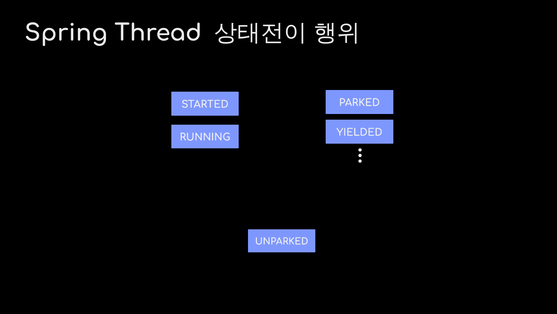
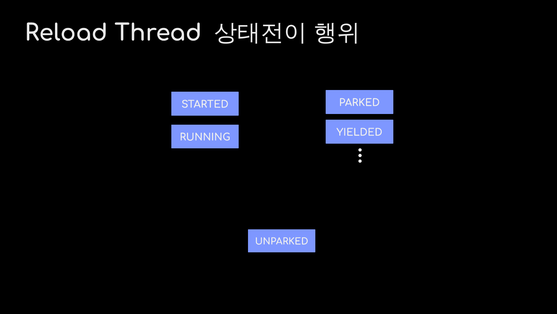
Spring: Spring -> Reload (66, 33)
